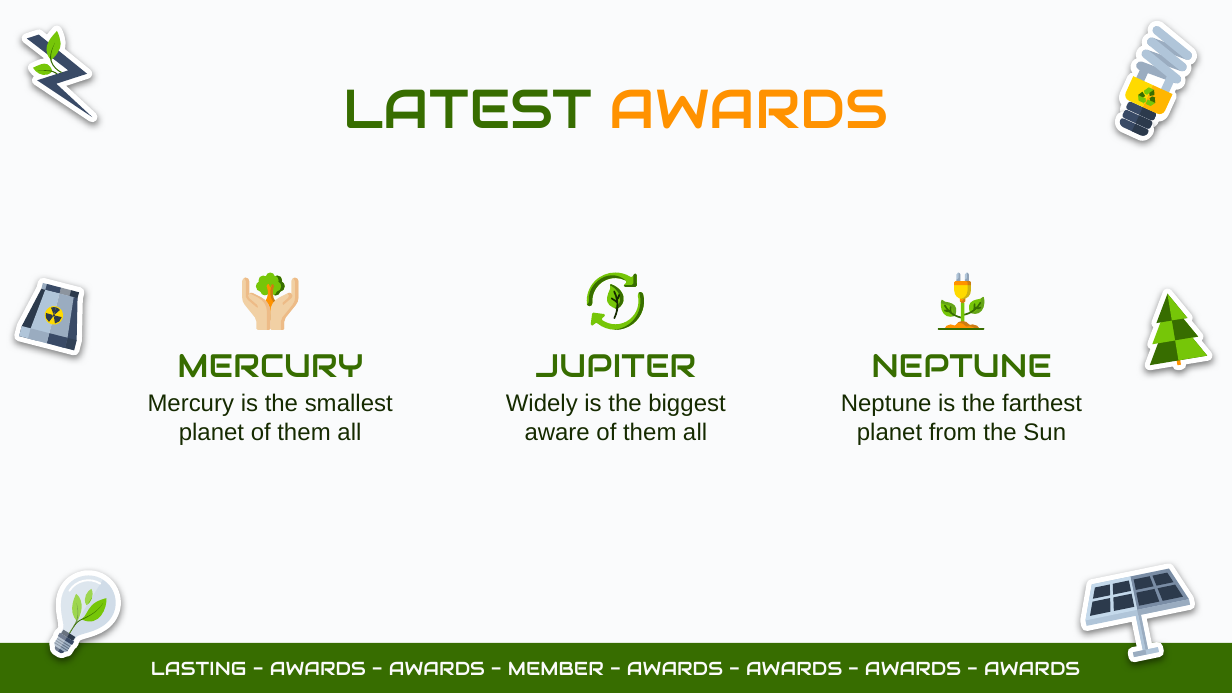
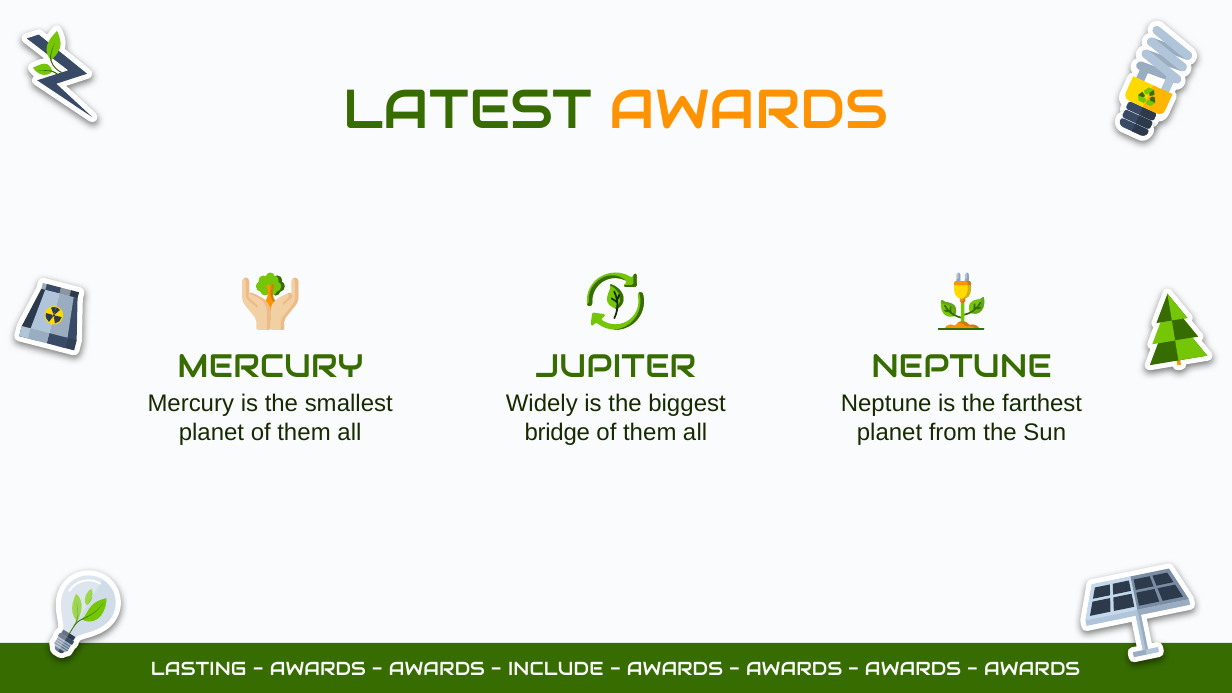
aware: aware -> bridge (557, 433)
MEMBER: MEMBER -> INCLUDE (556, 669)
